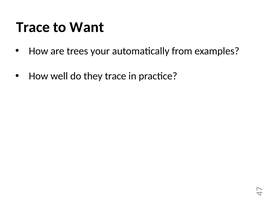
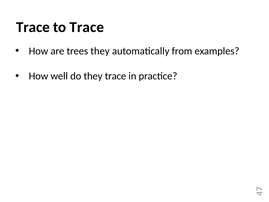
to Want: Want -> Trace (87, 27)
trees your: your -> they (100, 51)
